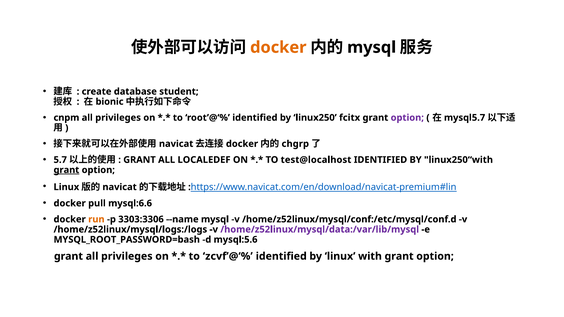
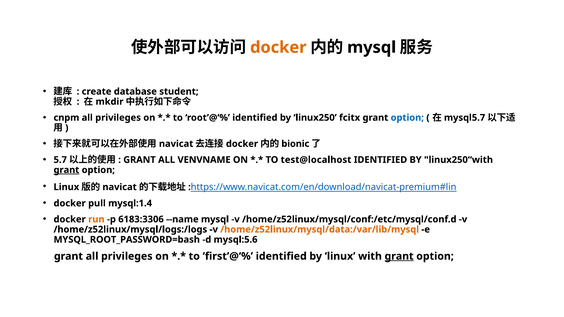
bionic: bionic -> mkdir (110, 102)
option colour: purple -> blue (407, 118)
chgrp: chgrp -> bionic (295, 144)
LOCALEDEF: LOCALEDEF -> VENVNAME (204, 160)
mysql:6.6: mysql:6.6 -> mysql:1.4 (130, 203)
3303:3306: 3303:3306 -> 6183:3306 (141, 219)
/home/z52linux/mysql/data:/var/lib/mysql colour: purple -> orange (320, 230)
zcvf’@‘%: zcvf’@‘% -> first’@‘% (228, 256)
grant underline: none -> present (399, 256)
